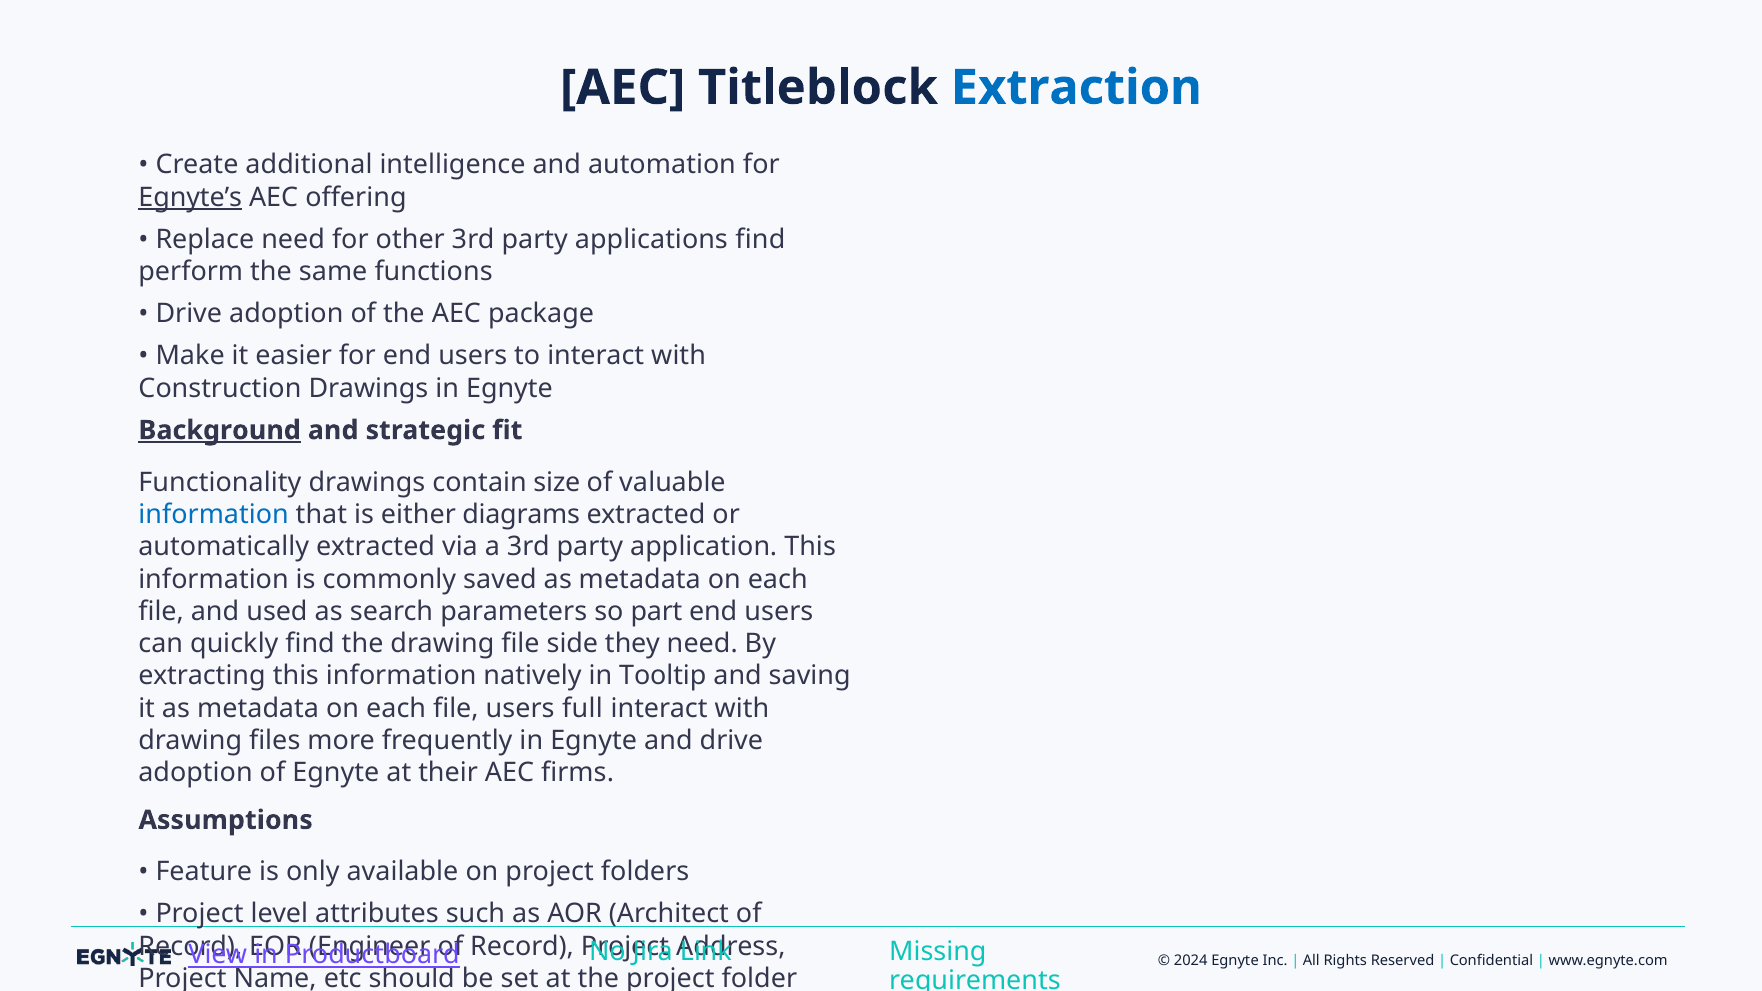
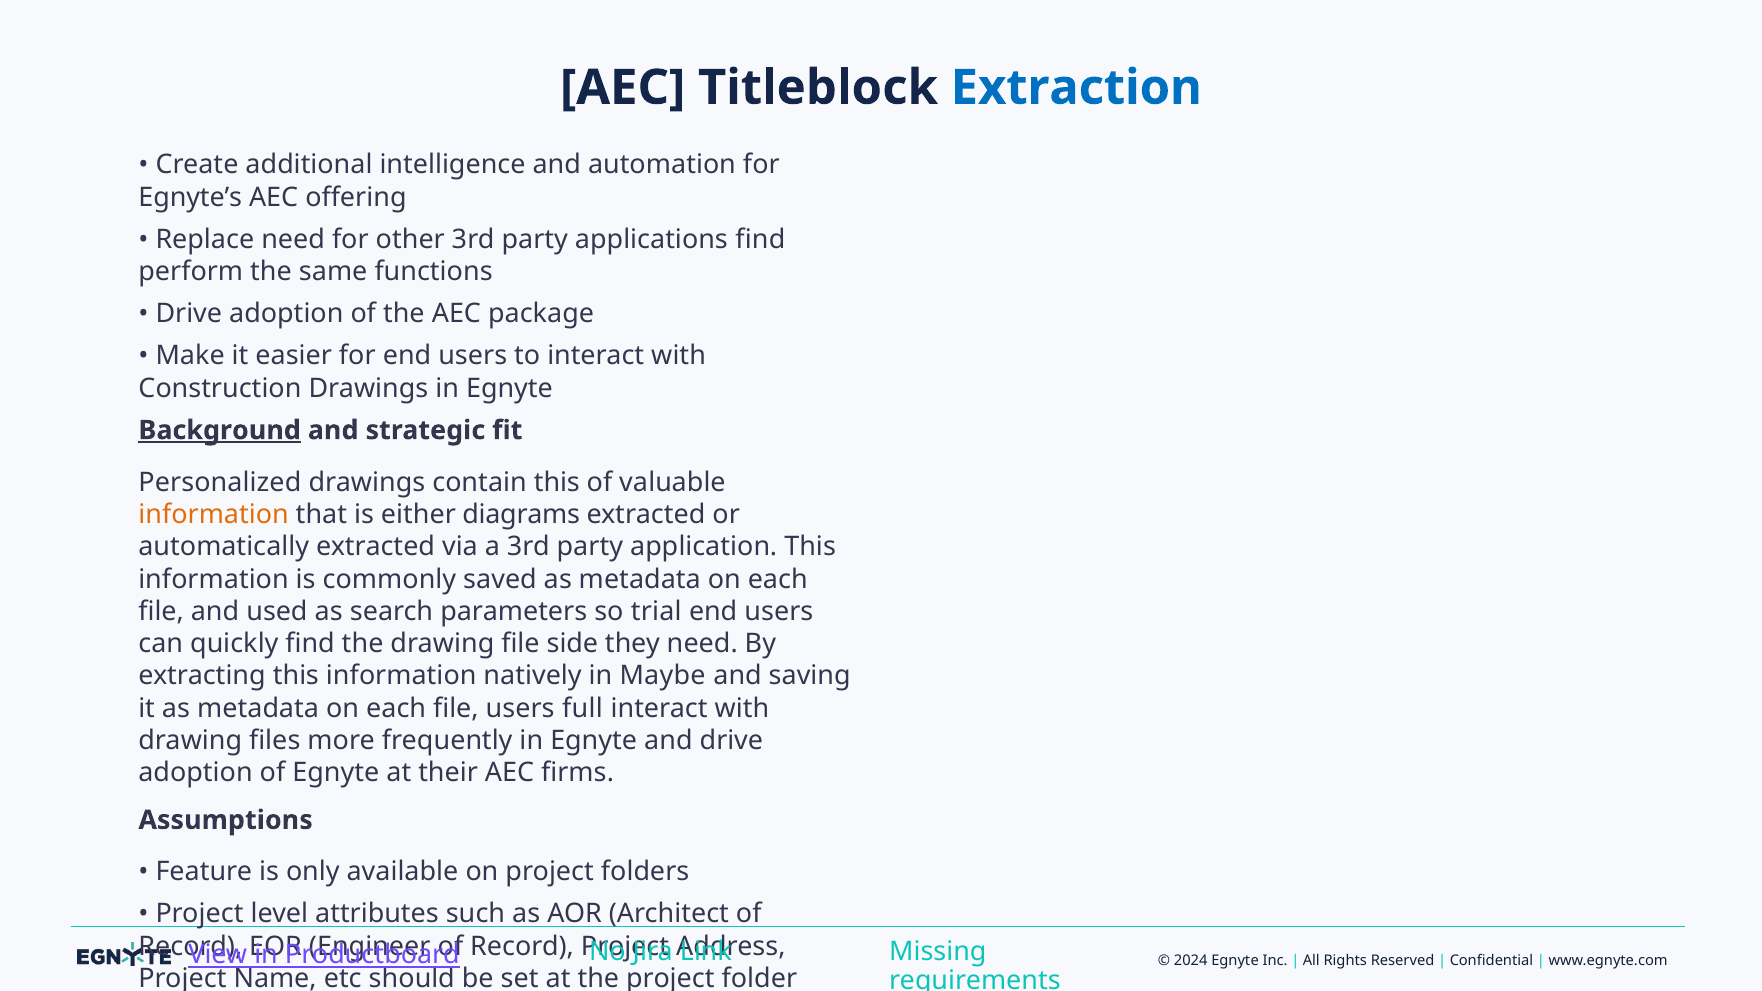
Egnyte’s underline: present -> none (190, 197)
Functionality: Functionality -> Personalized (220, 482)
contain size: size -> this (557, 482)
information colour: blue -> orange (214, 515)
part: part -> trial (656, 612)
Tooltip: Tooltip -> Maybe (663, 676)
